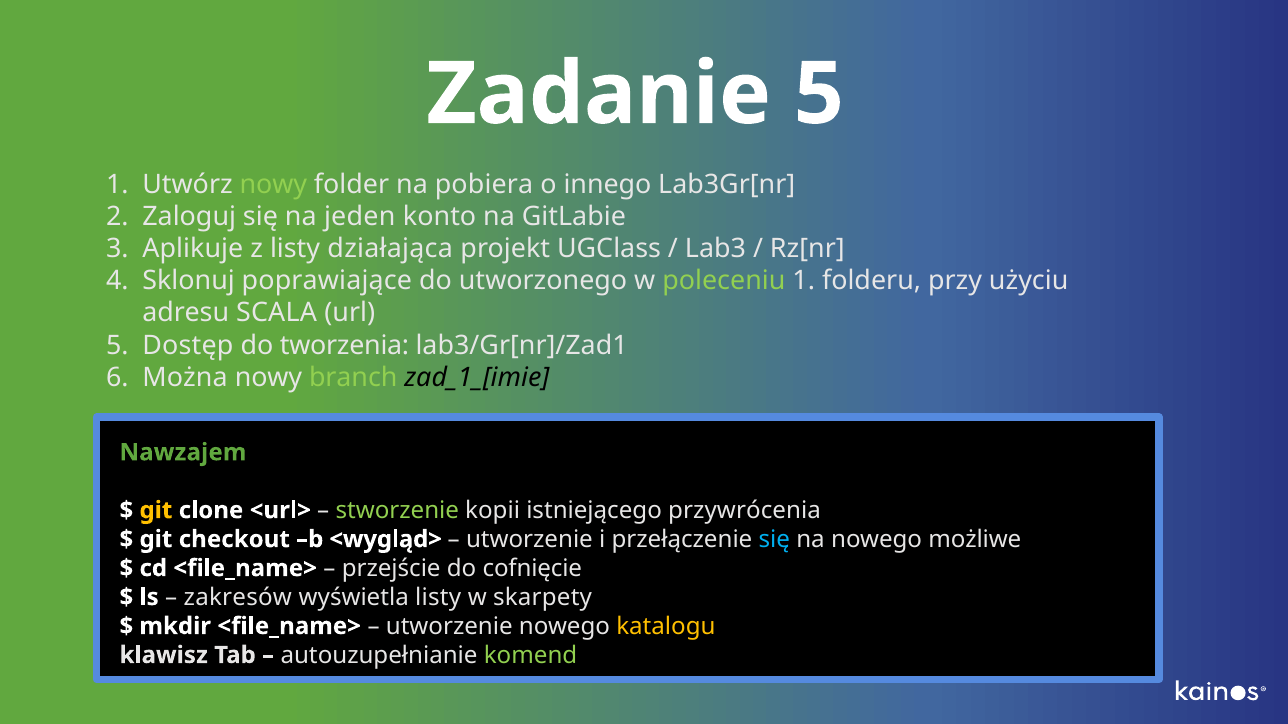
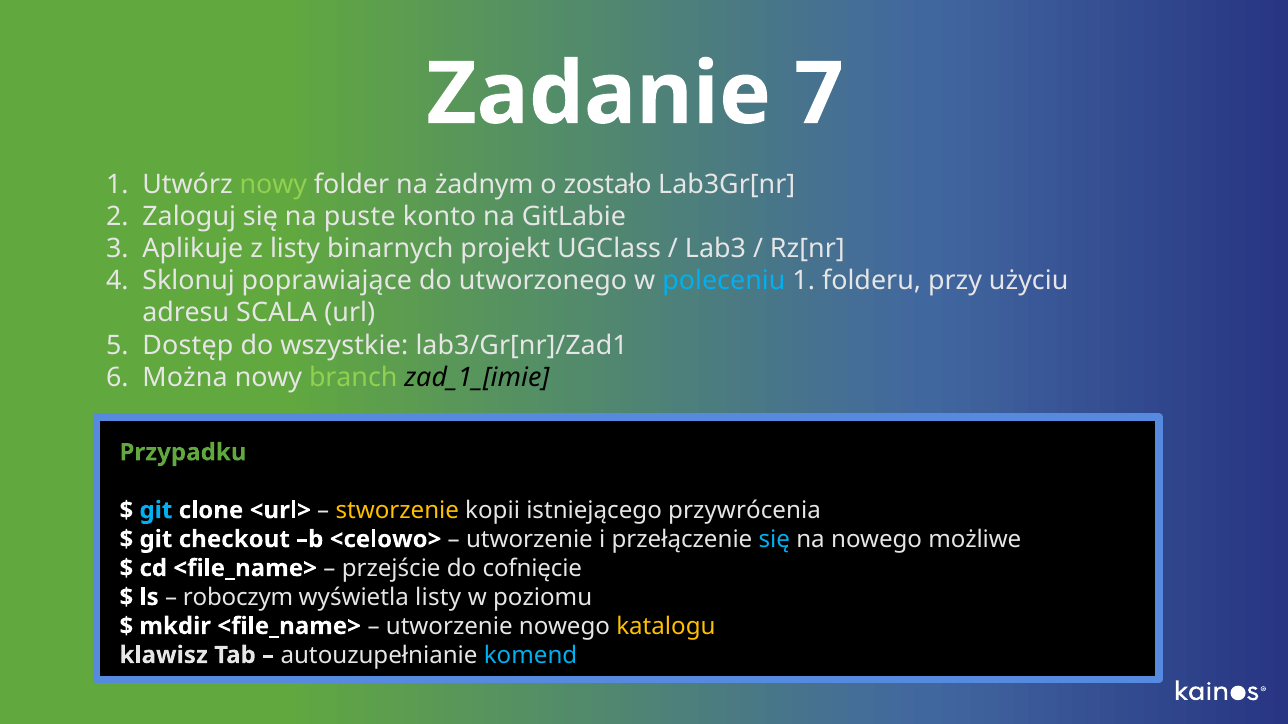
Zadanie 5: 5 -> 7 (819, 94)
pobiera: pobiera -> żadnym (484, 184)
innego: innego -> zostało (608, 184)
jeden: jeden -> puste (360, 217)
działająca: działająca -> binarnych (390, 249)
poleceniu colour: light green -> light blue (724, 281)
tworzenia: tworzenia -> wszystkie (344, 345)
Nawzajem: Nawzajem -> Przypadku (183, 453)
git colour: yellow -> light blue (156, 511)
stworzenie colour: light green -> yellow (397, 511)
<wygląd>: <wygląd> -> <celowo> (386, 540)
zakresów: zakresów -> roboczym (238, 598)
skarpety: skarpety -> poziomu (543, 598)
komend colour: light green -> light blue (531, 656)
